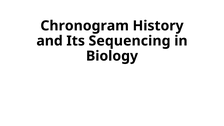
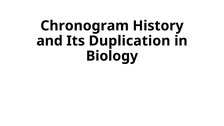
Sequencing: Sequencing -> Duplication (130, 41)
